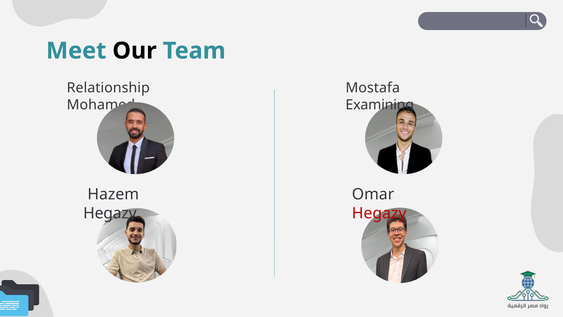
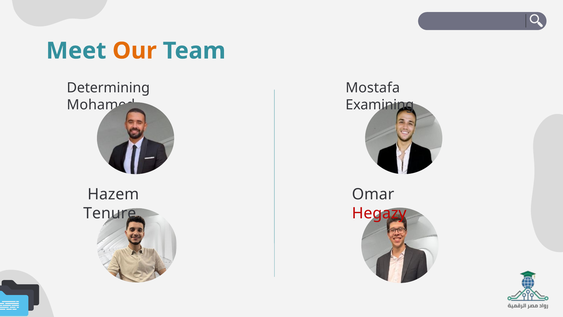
Our colour: black -> orange (135, 51)
Relationship: Relationship -> Determining (108, 88)
Hegazy: Hegazy -> Tenure (110, 213)
